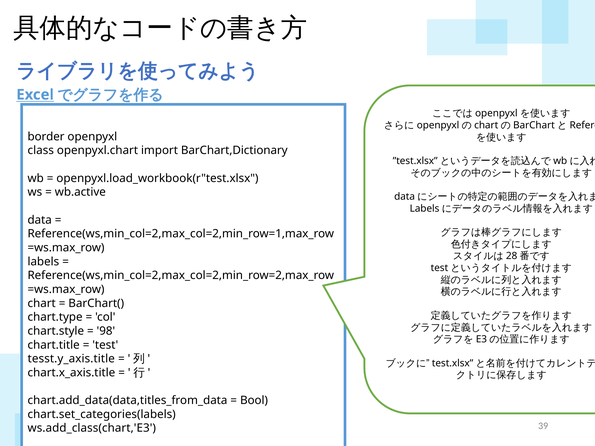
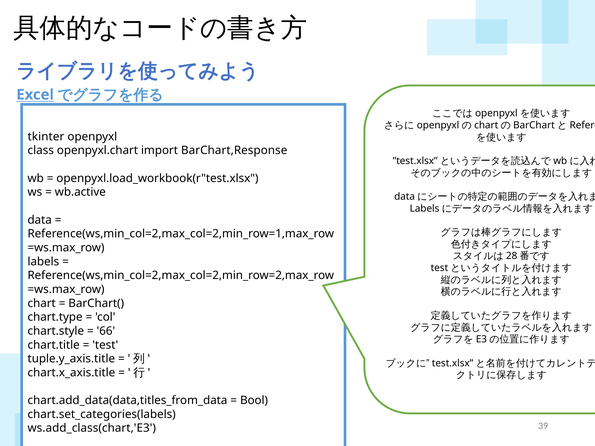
border: border -> tkinter (46, 137)
BarChart,Dictionary: BarChart,Dictionary -> BarChart,Response (234, 151)
98: 98 -> 66 (106, 331)
tesst.y_axis.title: tesst.y_axis.title -> tuple.y_axis.title (71, 359)
